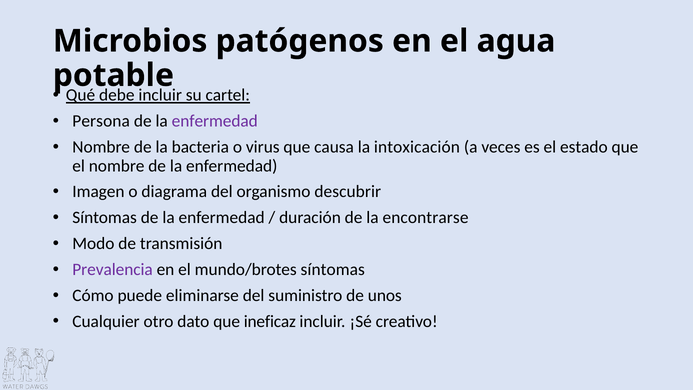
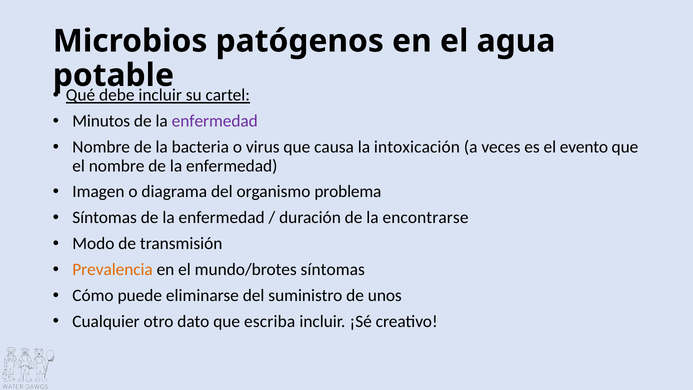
Persona: Persona -> Minutos (101, 121)
estado: estado -> evento (584, 147)
descubrir: descubrir -> problema (348, 192)
Prevalencia colour: purple -> orange (113, 269)
ineficaz: ineficaz -> escriba (270, 321)
